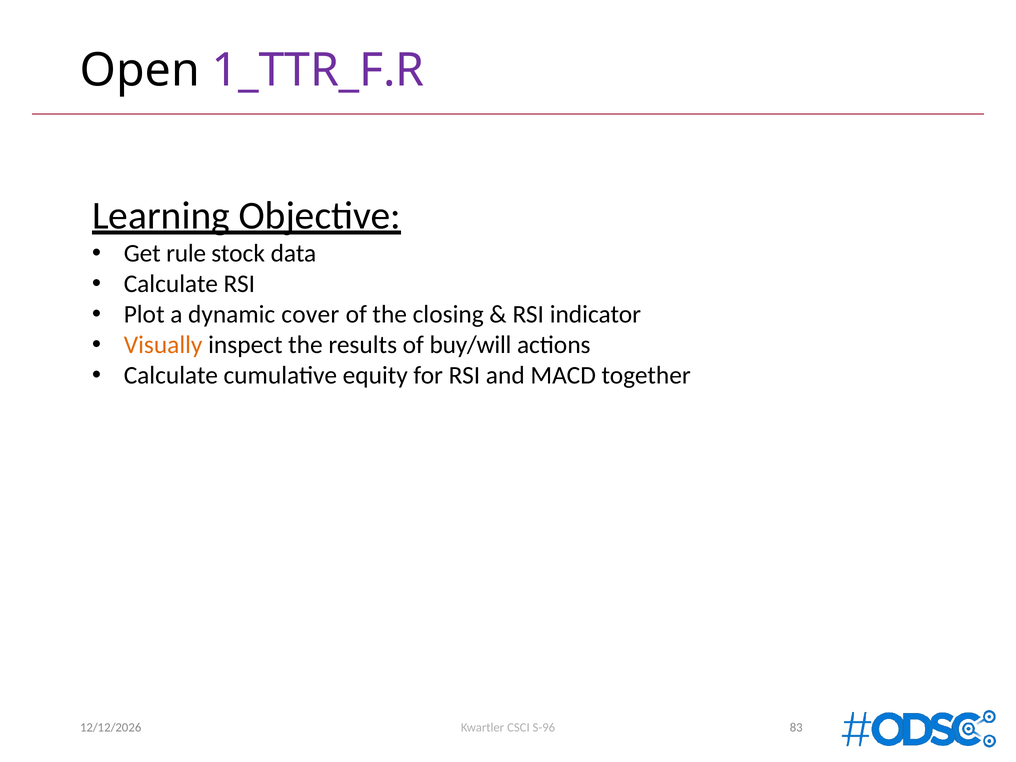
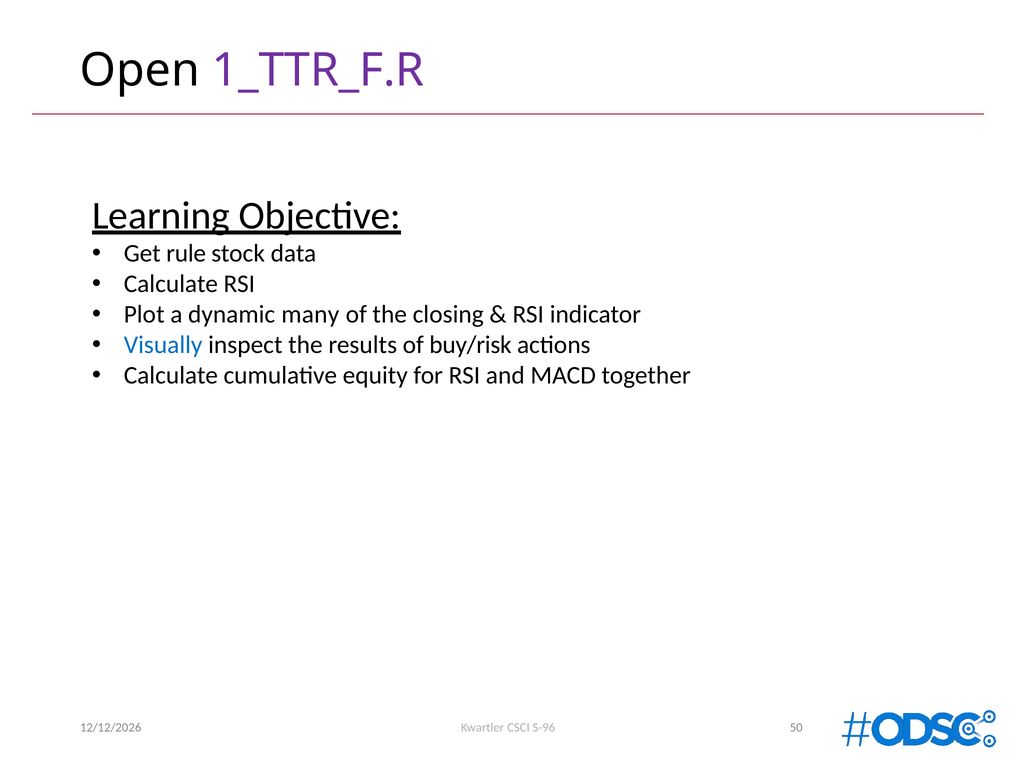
cover: cover -> many (310, 315)
Visually colour: orange -> blue (163, 345)
buy/will: buy/will -> buy/risk (470, 345)
83: 83 -> 50 (796, 727)
